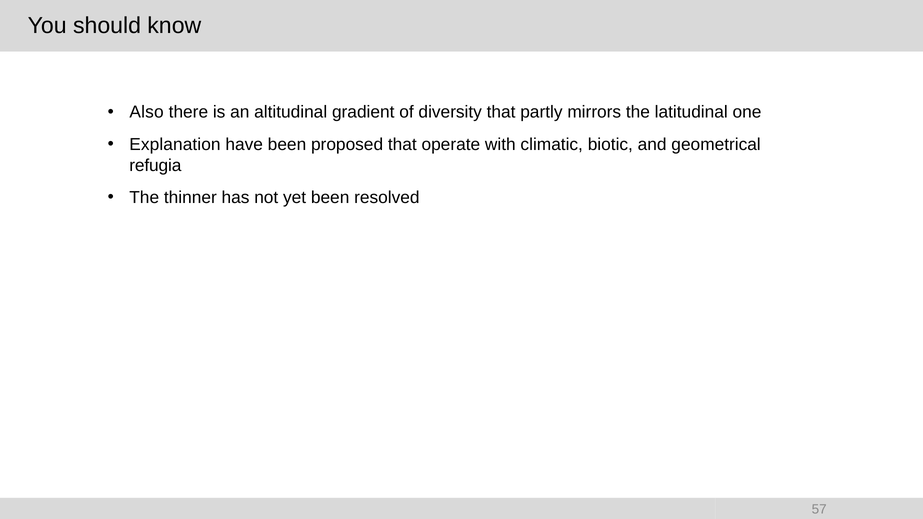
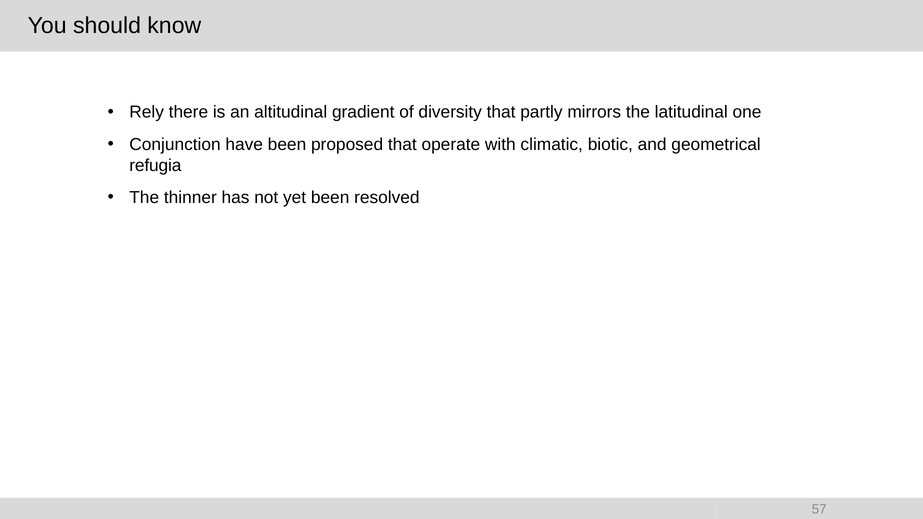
Also: Also -> Rely (147, 112)
Explanation: Explanation -> Conjunction (175, 145)
